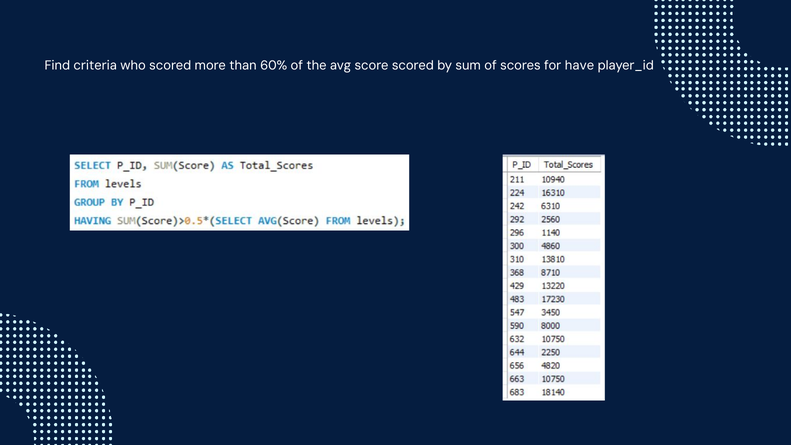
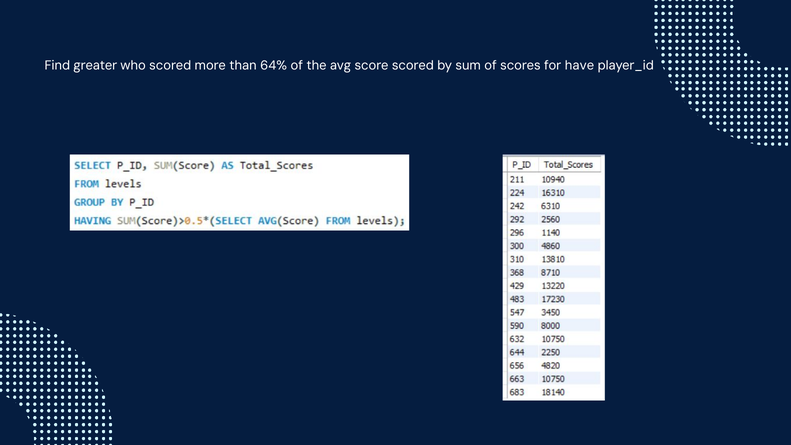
criteria: criteria -> greater (95, 65)
60%: 60% -> 64% (274, 65)
